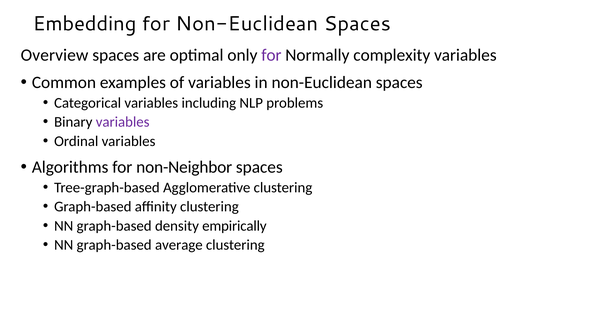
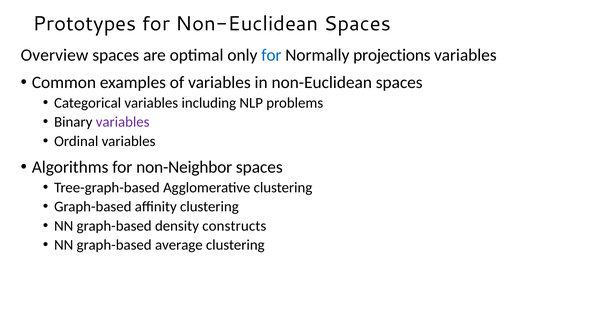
Embedding: Embedding -> Prototypes (85, 24)
for colour: purple -> blue (271, 55)
complexity: complexity -> projections (392, 55)
empirically: empirically -> constructs (234, 226)
